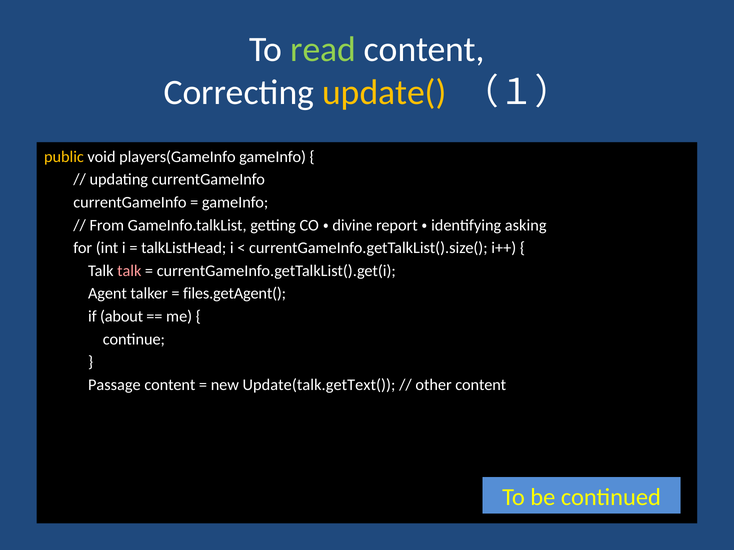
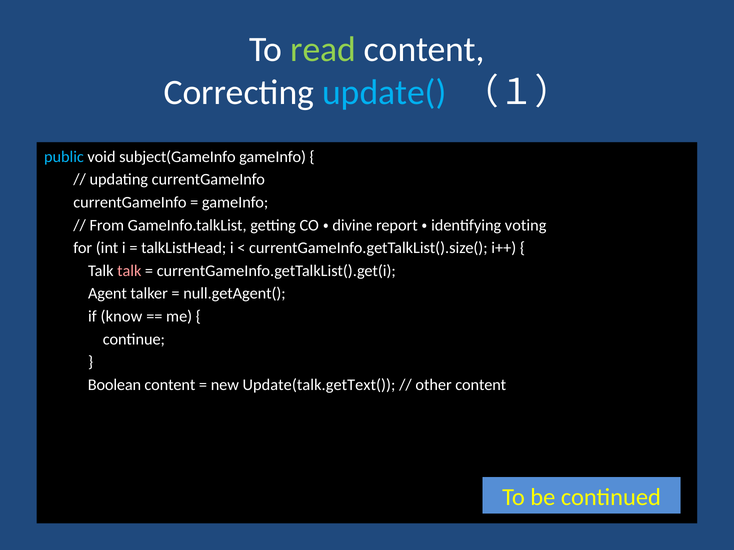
update( colour: yellow -> light blue (384, 92)
public colour: yellow -> light blue (64, 157)
players(GameInfo: players(GameInfo -> subject(GameInfo (177, 157)
asking: asking -> voting (526, 225)
files.getAgent(: files.getAgent( -> null.getAgent( (235, 294)
about: about -> know (121, 317)
Passage: Passage -> Boolean (114, 385)
